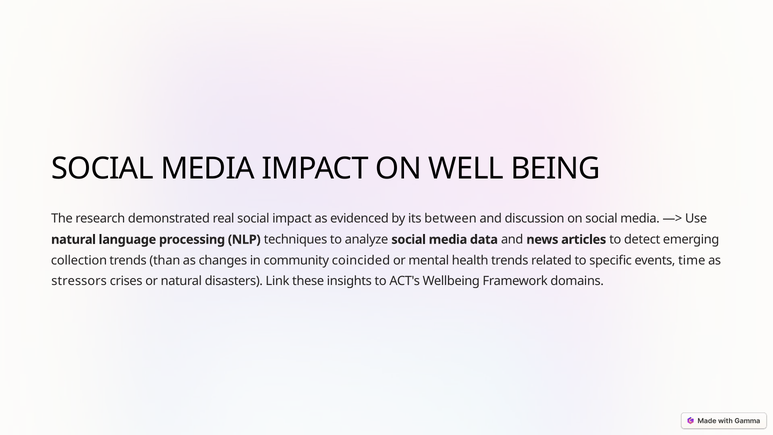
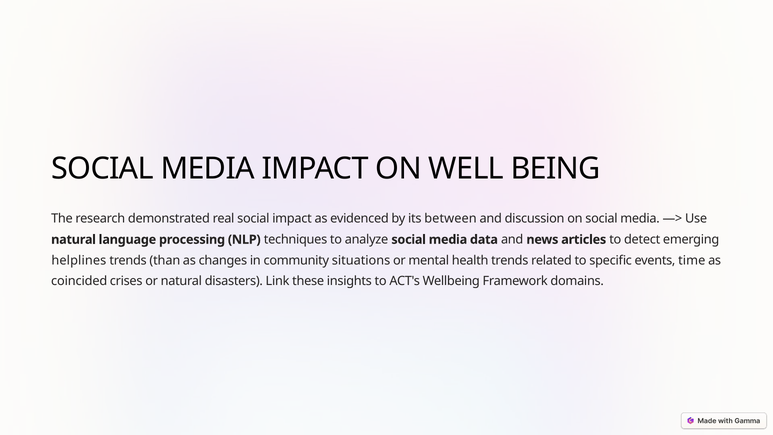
collection: collection -> helplines (79, 260)
coincided: coincided -> situations (361, 260)
stressors: stressors -> coincided (79, 281)
